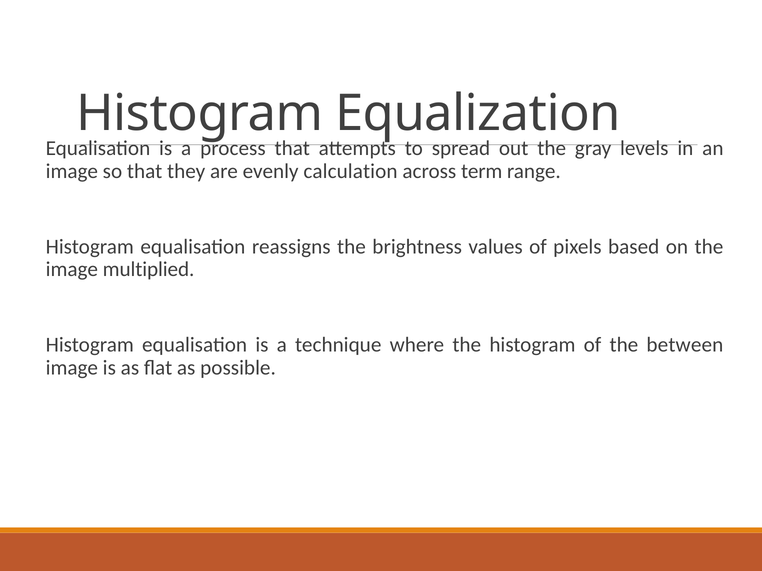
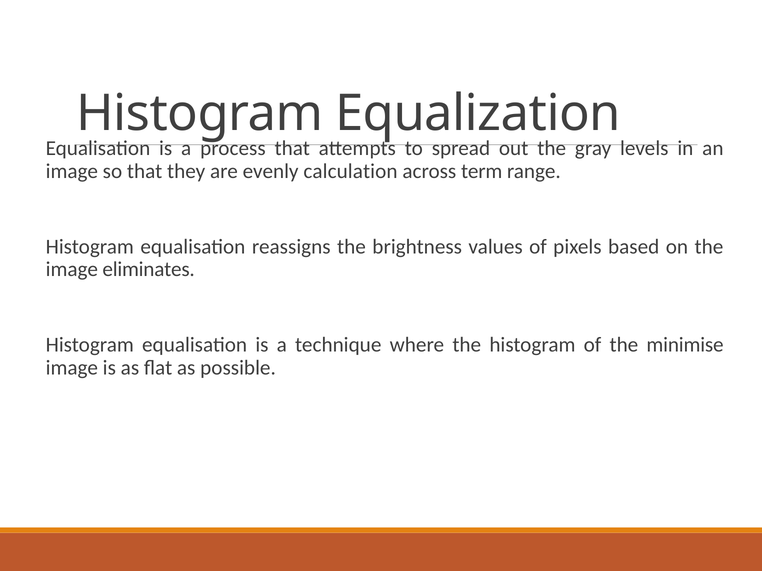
multiplied: multiplied -> eliminates (149, 270)
between: between -> minimise (685, 345)
